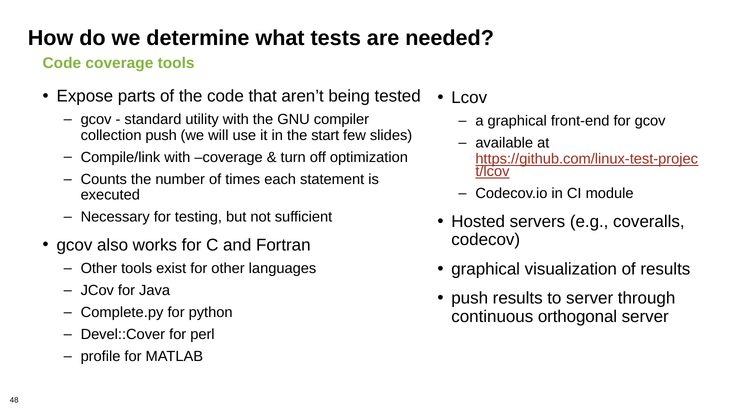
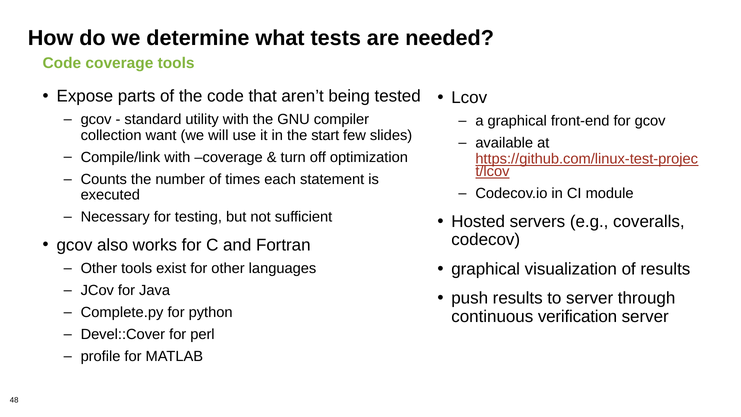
collection push: push -> want (161, 135)
orthogonal: orthogonal -> verification (578, 316)
